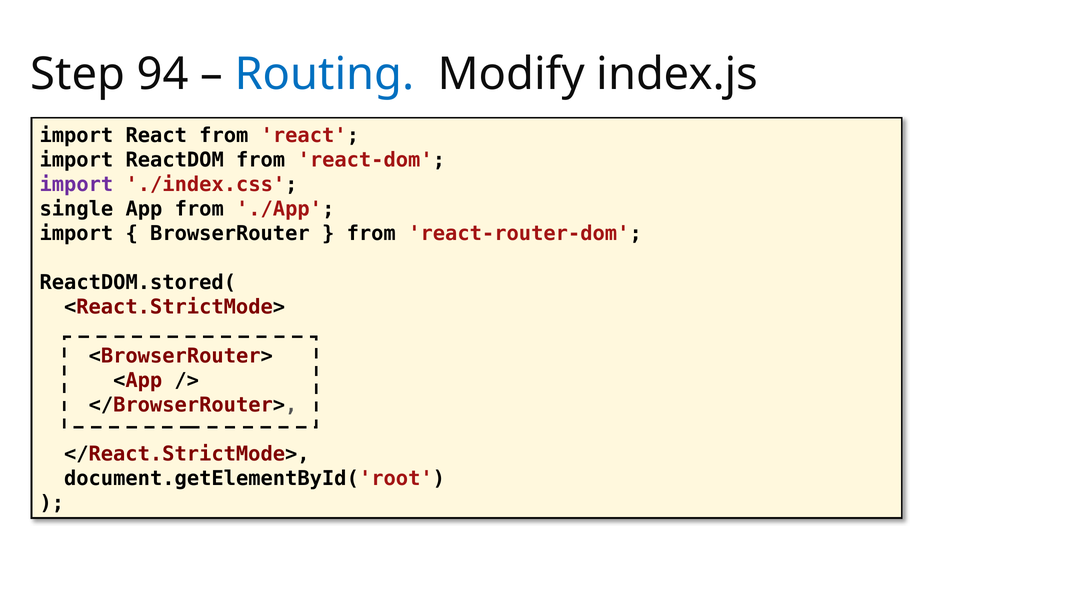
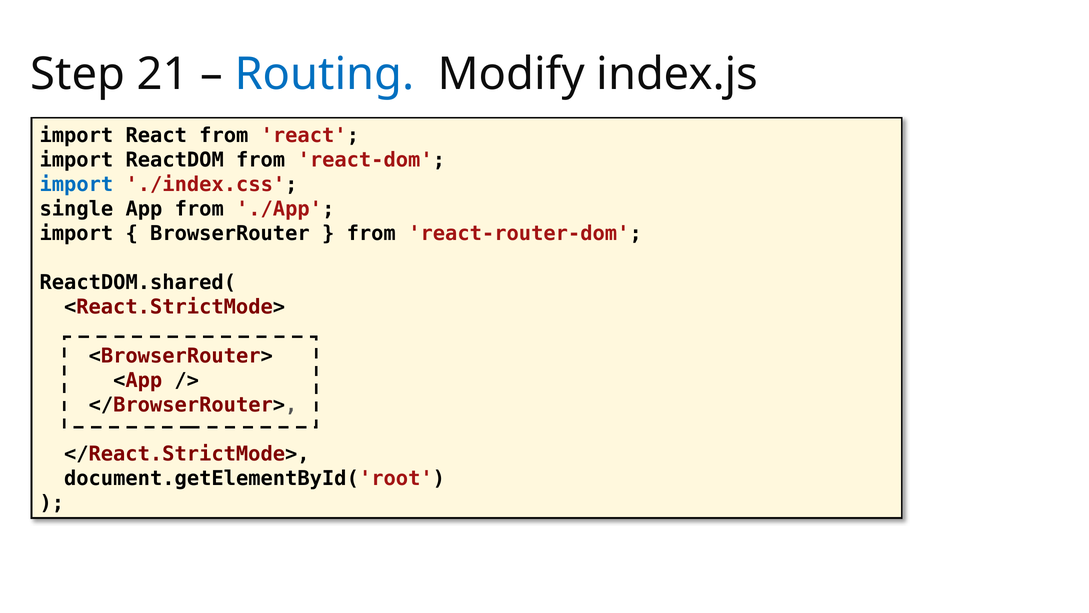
94: 94 -> 21 (163, 74)
import colour: purple -> blue (76, 184)
ReactDOM.stored(: ReactDOM.stored( -> ReactDOM.shared( (138, 282)
